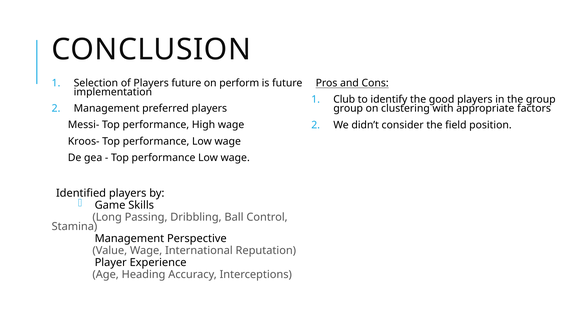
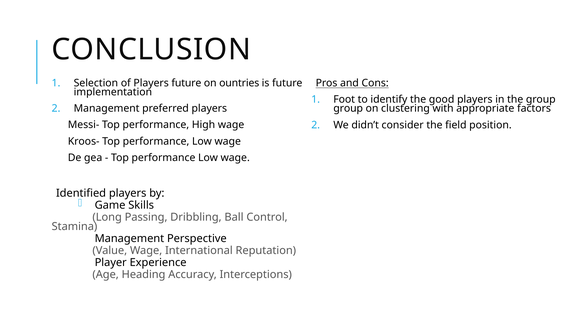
perform: perform -> ountries (239, 83)
Club: Club -> Foot (344, 100)
